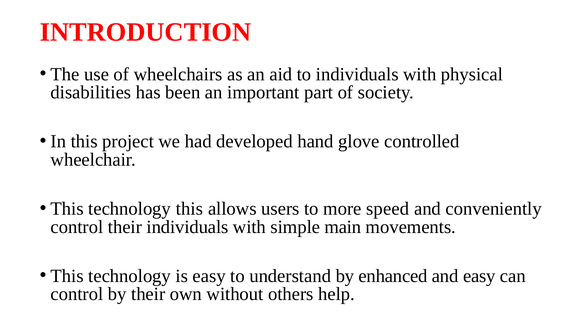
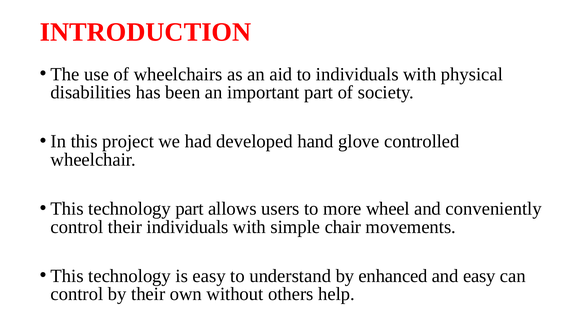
technology this: this -> part (190, 208)
speed: speed -> wheel (388, 208)
main: main -> chair (343, 227)
